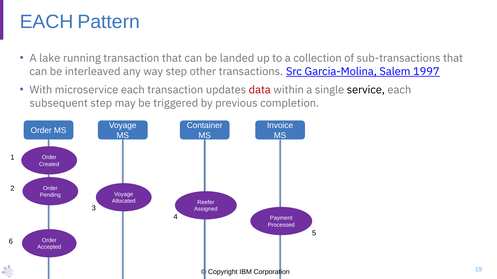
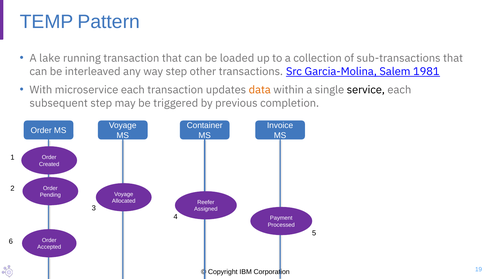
EACH: EACH -> TEMP (47, 22)
landed: landed -> loaded (237, 58)
1997: 1997 -> 1981 (426, 72)
data colour: red -> orange (260, 90)
